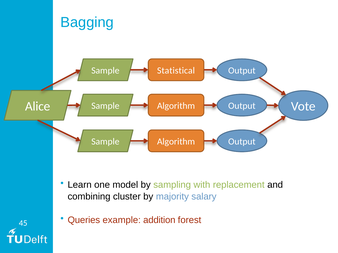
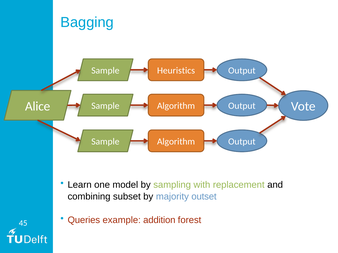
Statistical: Statistical -> Heuristics (176, 71)
cluster: cluster -> subset (127, 197)
salary: salary -> outset (204, 197)
